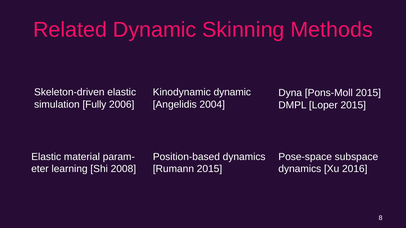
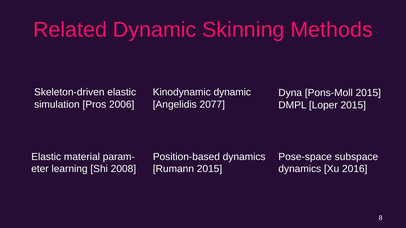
Fully: Fully -> Pros (94, 105)
2004: 2004 -> 2077 (212, 105)
